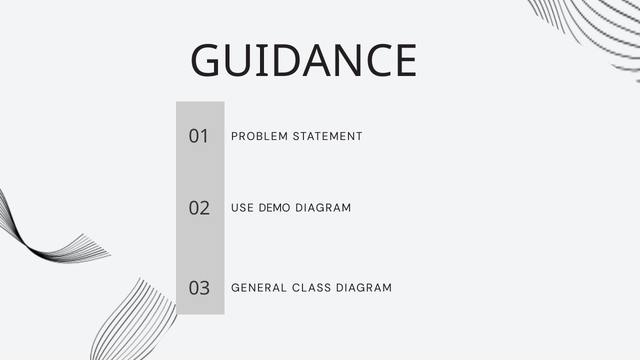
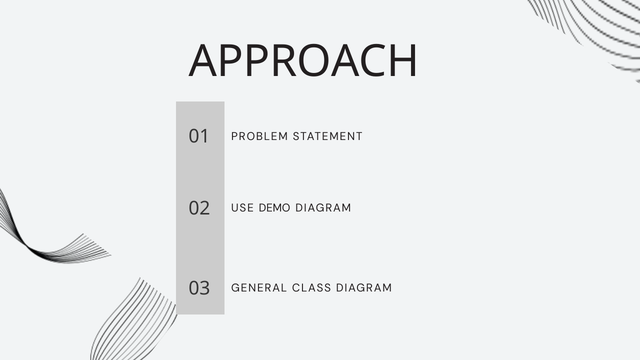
GUIDANCE: GUIDANCE -> APPROACH (304, 62)
